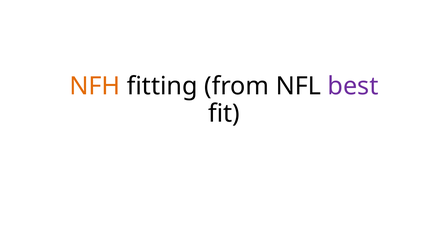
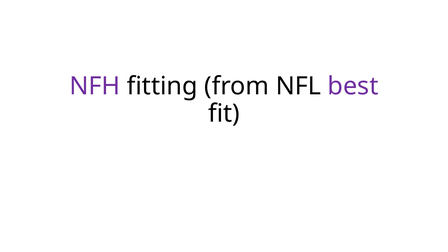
NFH colour: orange -> purple (95, 86)
